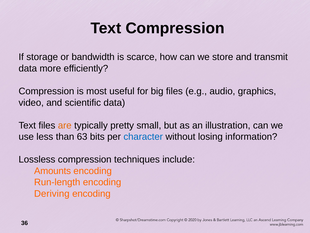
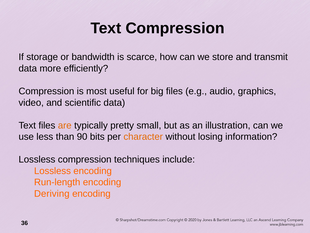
63: 63 -> 90 (82, 137)
character colour: blue -> orange (143, 137)
Amounts: Amounts -> Lossless (52, 171)
